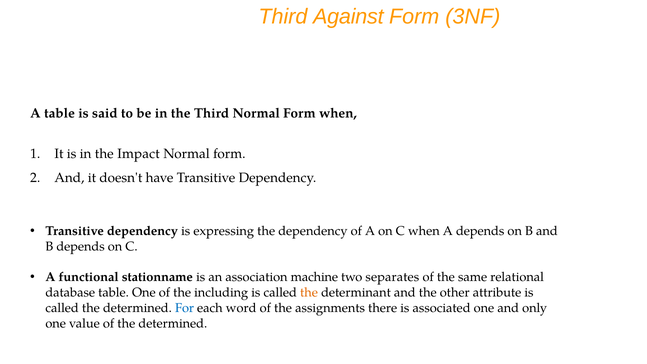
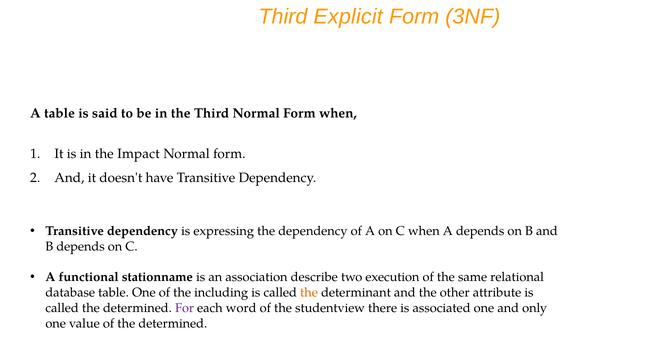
Against: Against -> Explicit (348, 17)
machine: machine -> describe (314, 277)
separates: separates -> execution (392, 277)
For colour: blue -> purple (184, 308)
assignments: assignments -> studentview (330, 308)
